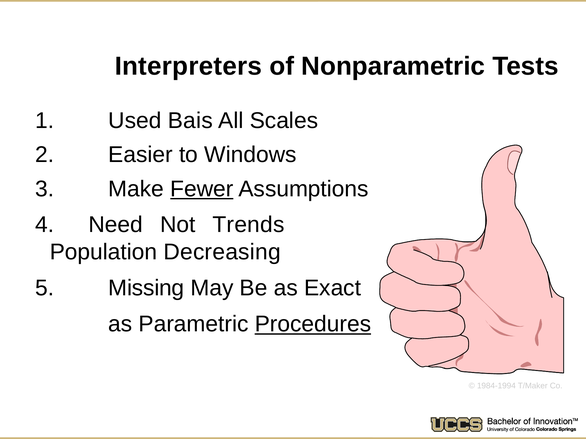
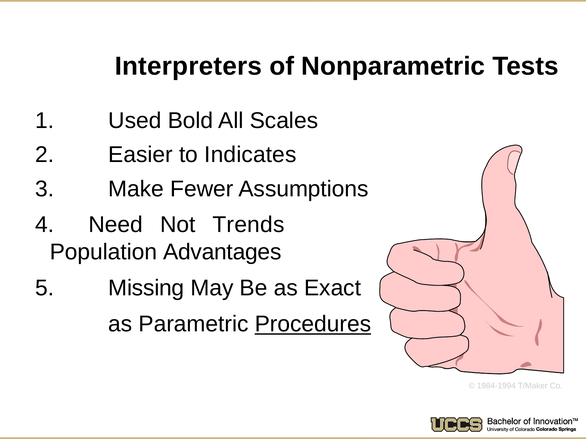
Bais: Bais -> Bold (190, 121)
Windows: Windows -> Indicates (250, 155)
Fewer underline: present -> none (202, 189)
Decreasing: Decreasing -> Advantages (222, 252)
